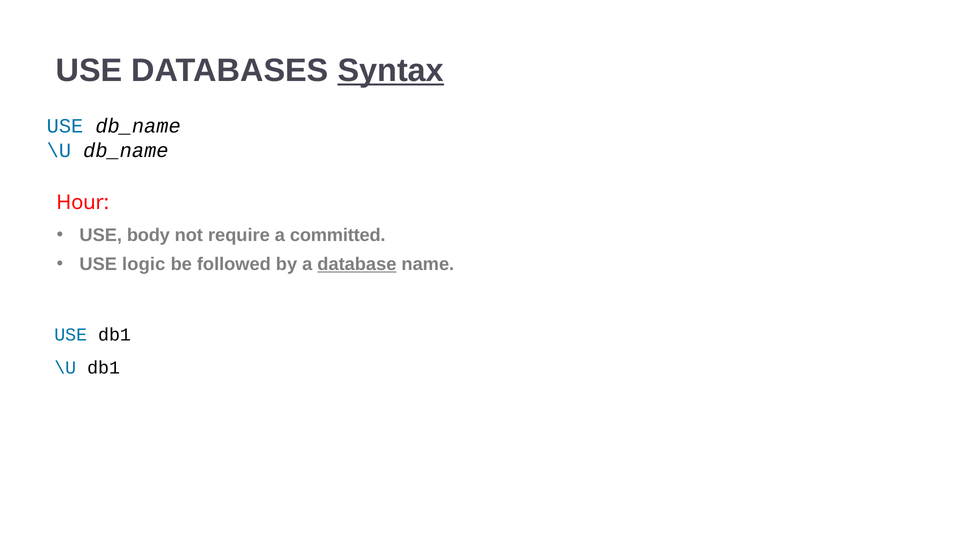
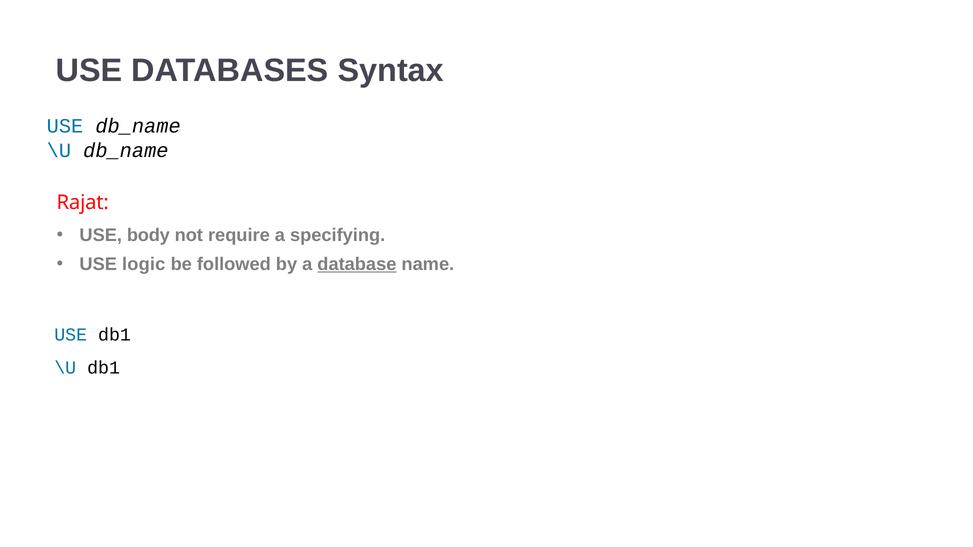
Syntax underline: present -> none (391, 70)
Hour: Hour -> Rajat (83, 203)
committed: committed -> specifying (338, 235)
